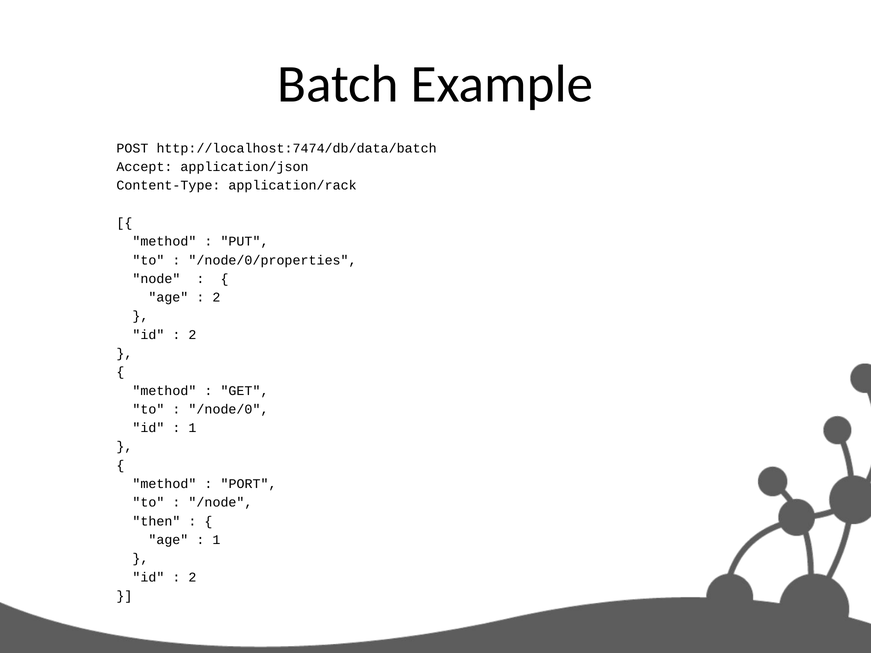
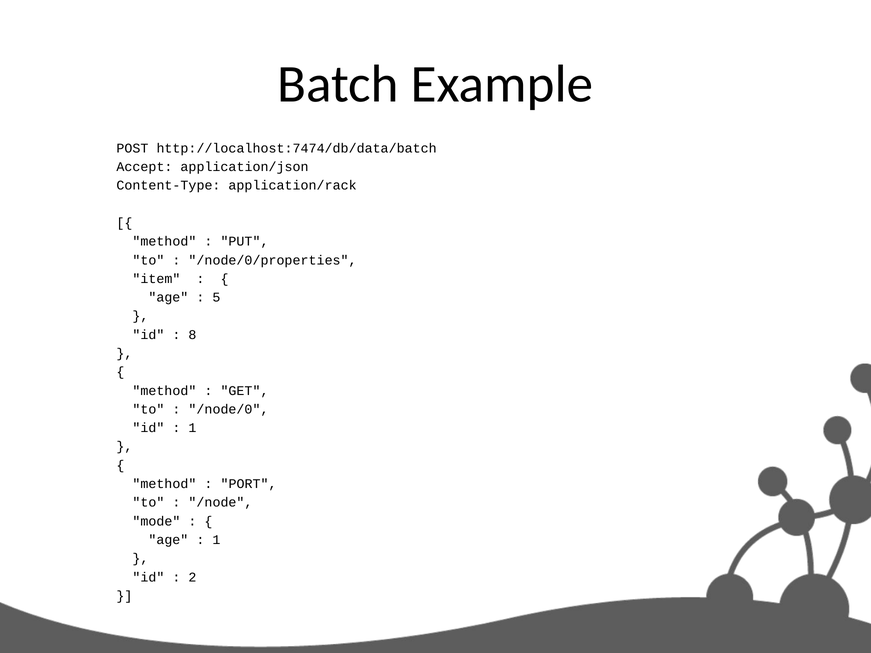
node: node -> item (156, 279)
2: 2 -> 5 (216, 298)
2: 2 -> 8 (192, 335)
then: then -> mode (156, 521)
